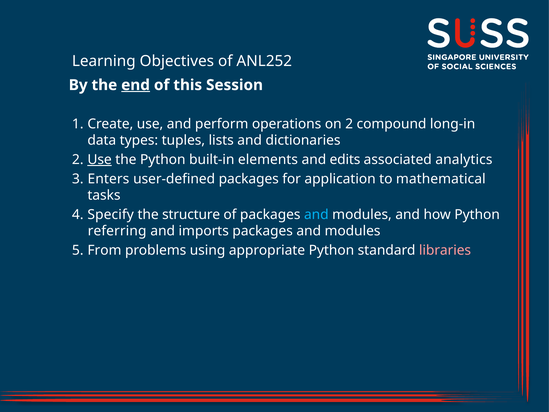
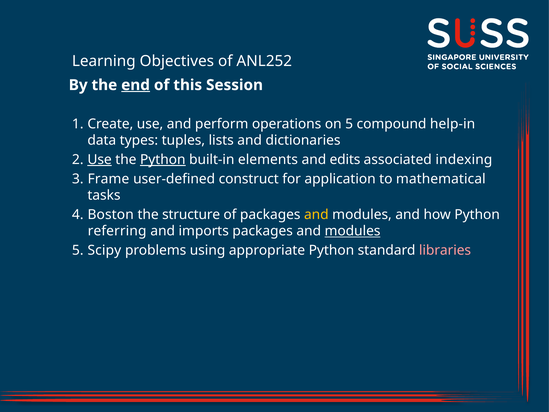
on 2: 2 -> 5 (349, 124)
long-in: long-in -> help-in (453, 124)
Python underline: none -> present (163, 160)
analytics: analytics -> indexing (464, 160)
Enters: Enters -> Frame (108, 179)
user-defined packages: packages -> construct (249, 179)
Specify: Specify -> Boston (111, 214)
and colour: light blue -> yellow (316, 214)
modules underline: none -> present (353, 231)
From: From -> Scipy (104, 250)
